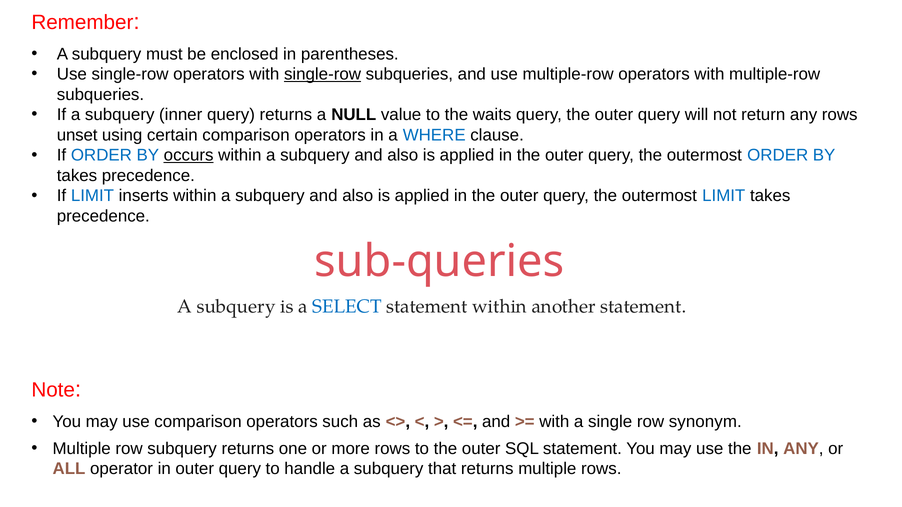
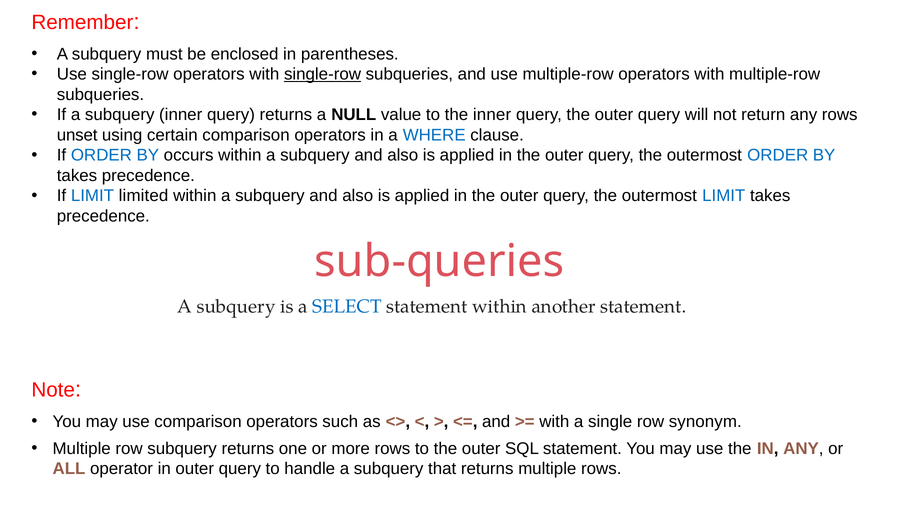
the waits: waits -> inner (492, 115)
occurs underline: present -> none (189, 155)
inserts: inserts -> limited (144, 196)
